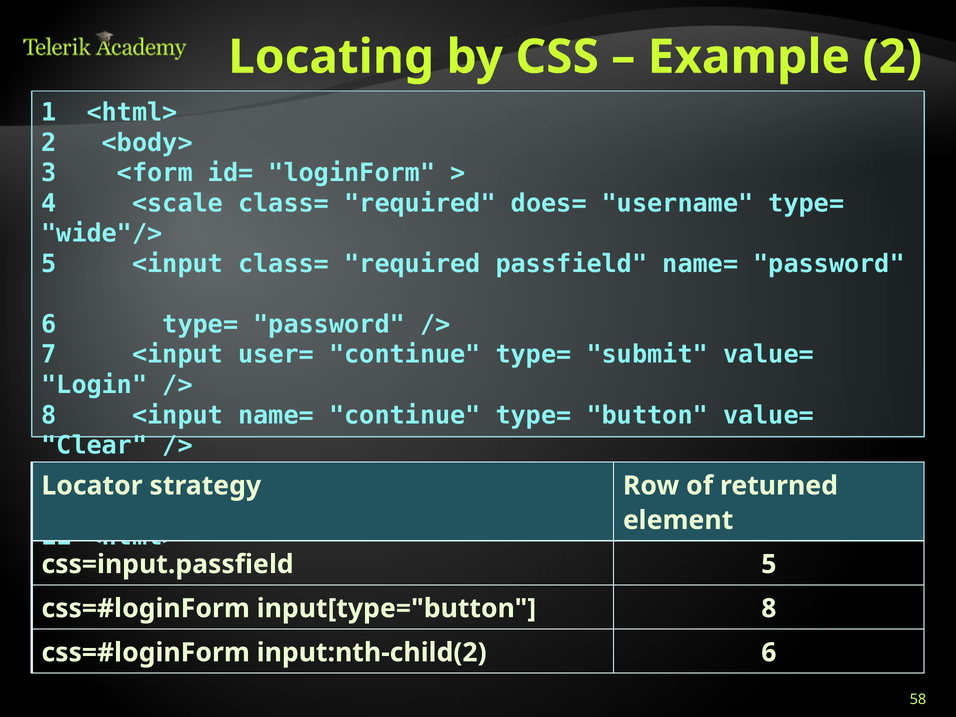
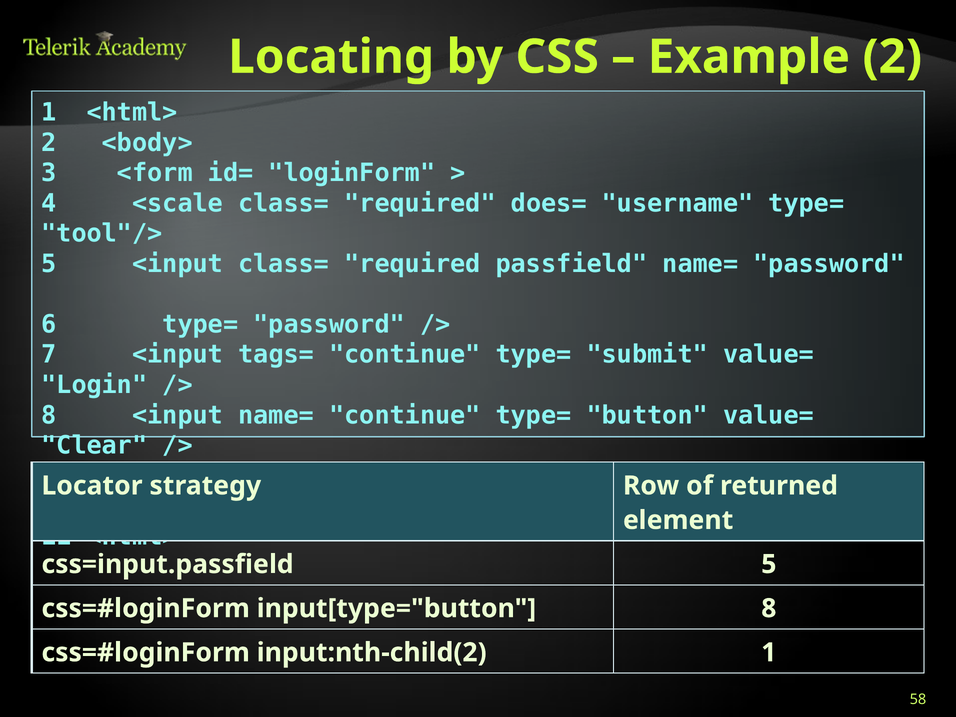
wide"/>: wide"/> -> tool"/> (102, 234)
user=: user= -> tags= (276, 355)
input:nth-child(2 6: 6 -> 1 (769, 653)
